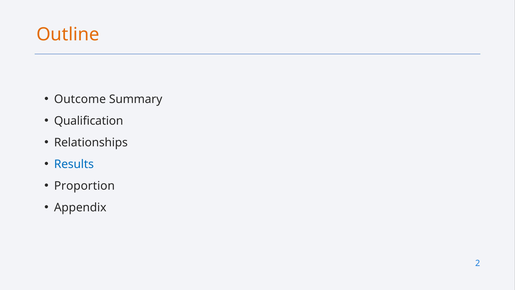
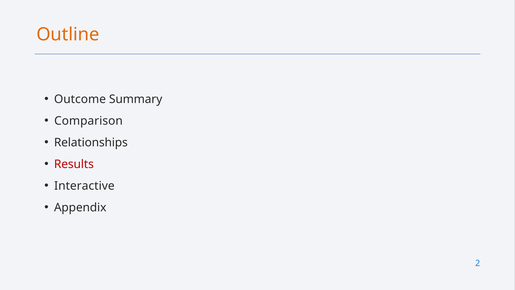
Qualification: Qualification -> Comparison (89, 121)
Results colour: blue -> red (74, 164)
Proportion: Proportion -> Interactive (84, 186)
